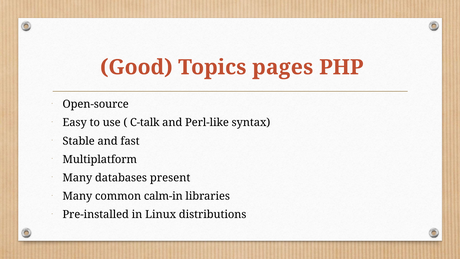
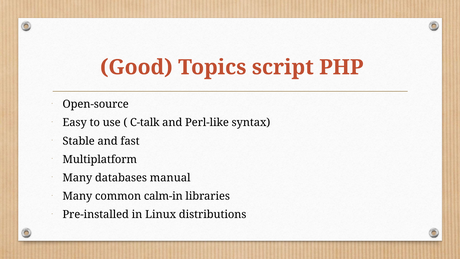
pages: pages -> script (283, 67)
present: present -> manual (170, 178)
